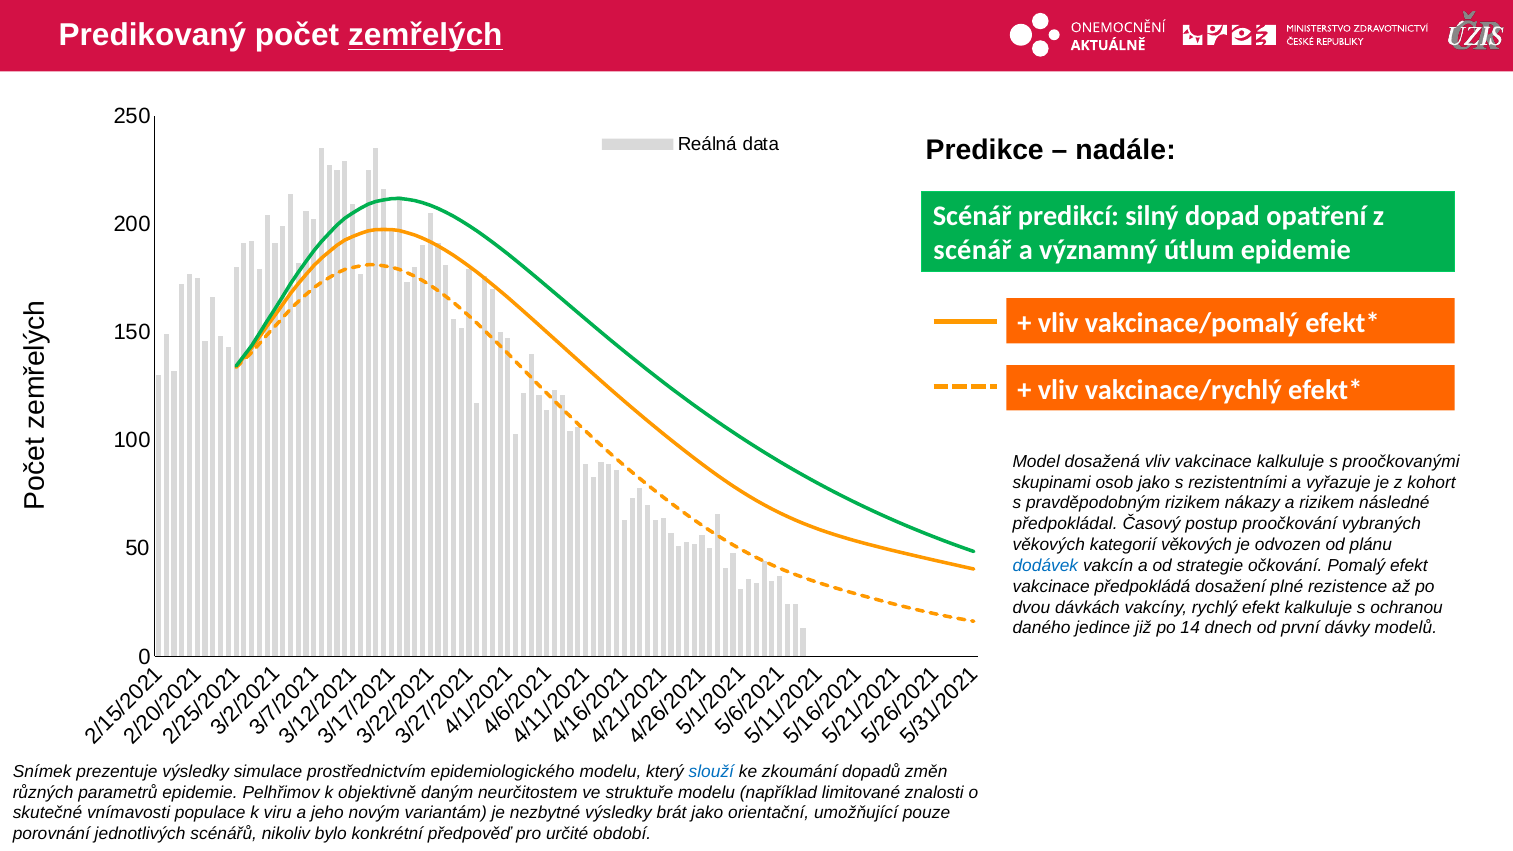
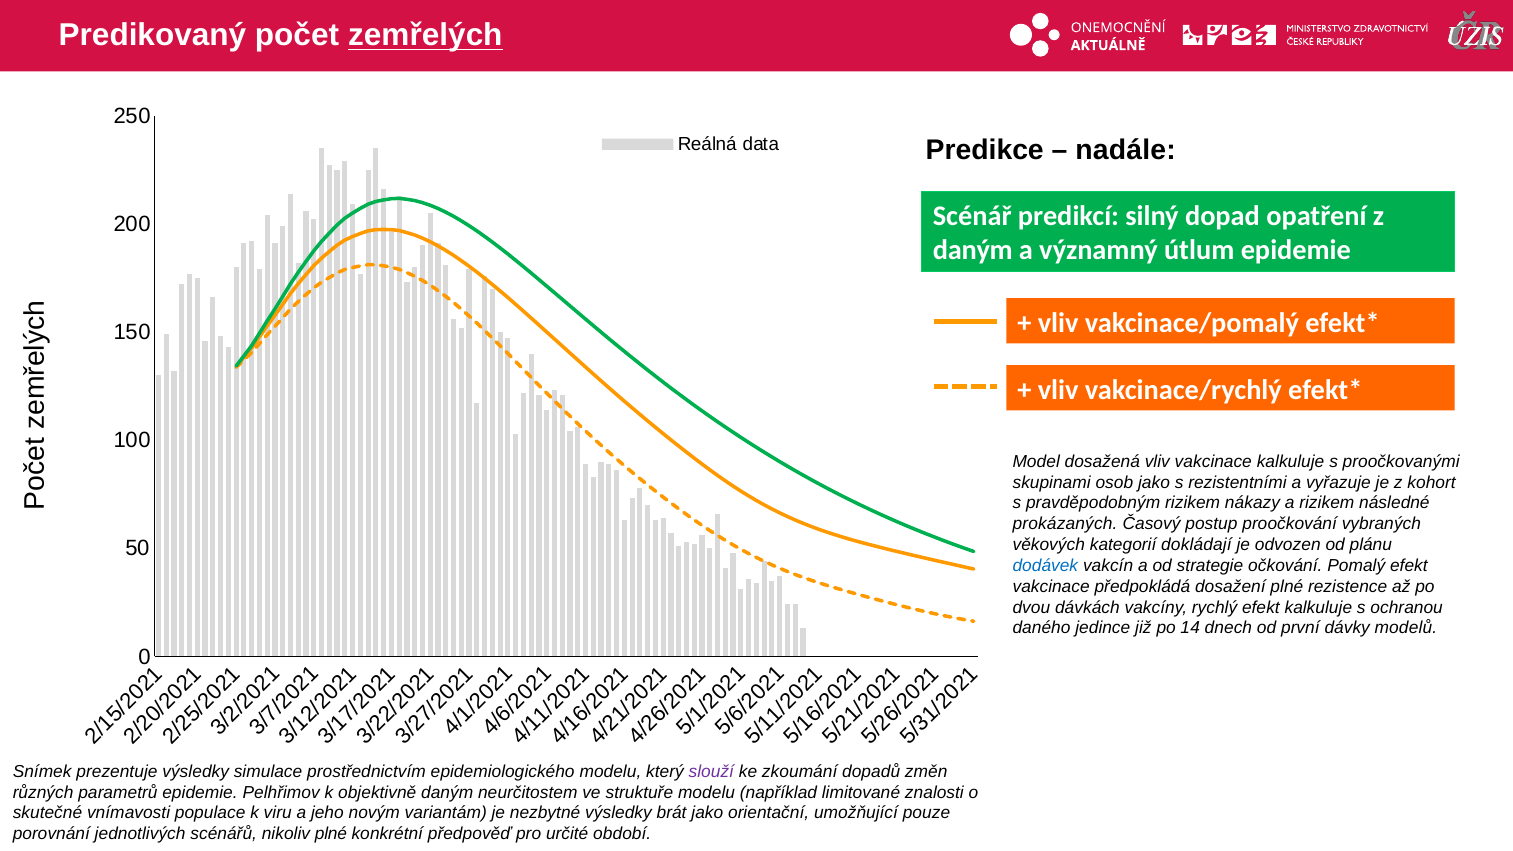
scénář: scénář -> daným (973, 251)
předpokládal: předpokládal -> prokázaných (1065, 524)
kategorií věkových: věkových -> dokládají (1196, 545)
slouží colour: blue -> purple (711, 772)
nikoliv bylo: bylo -> plné (331, 834)
